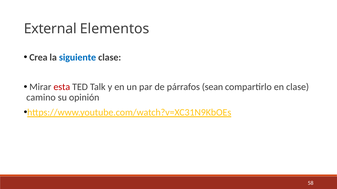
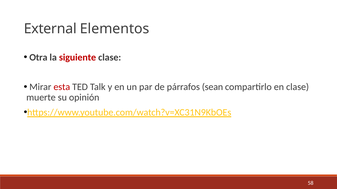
Crea: Crea -> Otra (38, 57)
siguiente colour: blue -> red (78, 57)
camino: camino -> muerte (41, 98)
